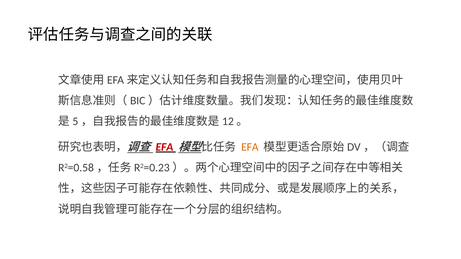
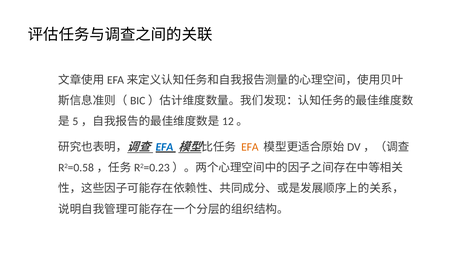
EFA colour: red -> blue (164, 147)
